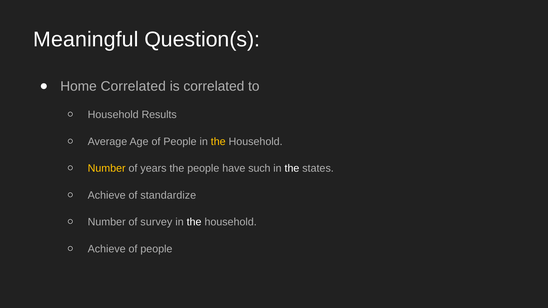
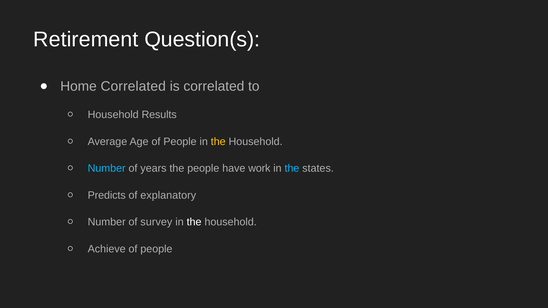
Meaningful: Meaningful -> Retirement (86, 40)
Number colour: yellow -> light blue (107, 168)
such: such -> work (259, 168)
the colour: white -> light blue (292, 168)
Achieve: Achieve -> Predicts (107, 195)
standardize: standardize -> explanatory (168, 195)
